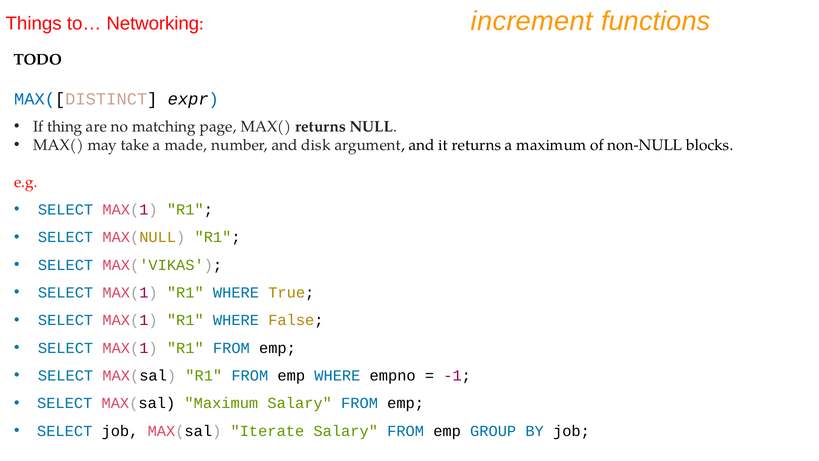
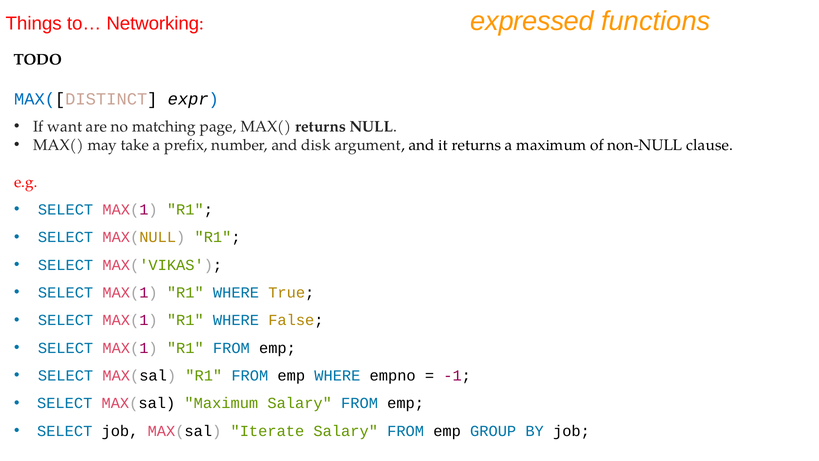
increment: increment -> expressed (532, 21)
thing: thing -> want (65, 127)
made: made -> prefix (186, 145)
blocks: blocks -> clause (710, 145)
